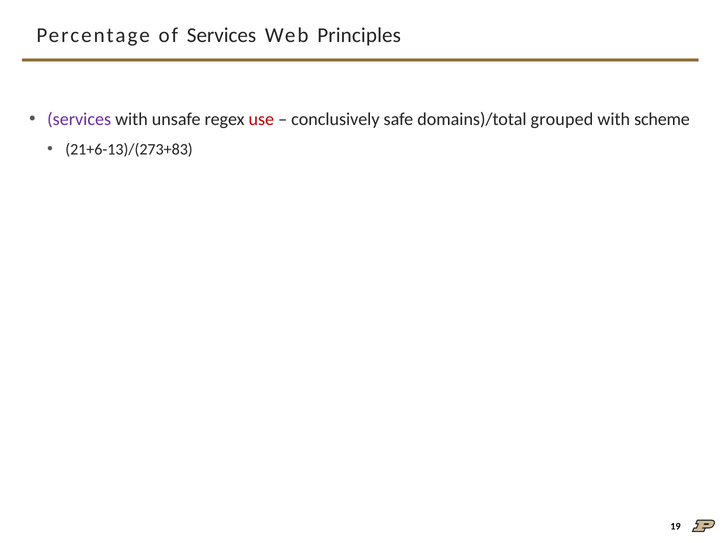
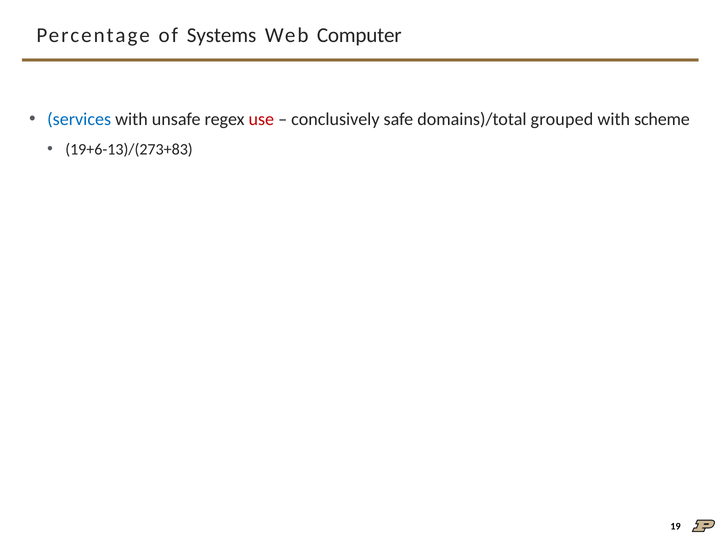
of Services: Services -> Systems (222, 35)
Principles: Principles -> Computer (359, 35)
services colour: purple -> blue (79, 119)
21+6-13)/(273+83: 21+6-13)/(273+83 -> 19+6-13)/(273+83 (129, 149)
